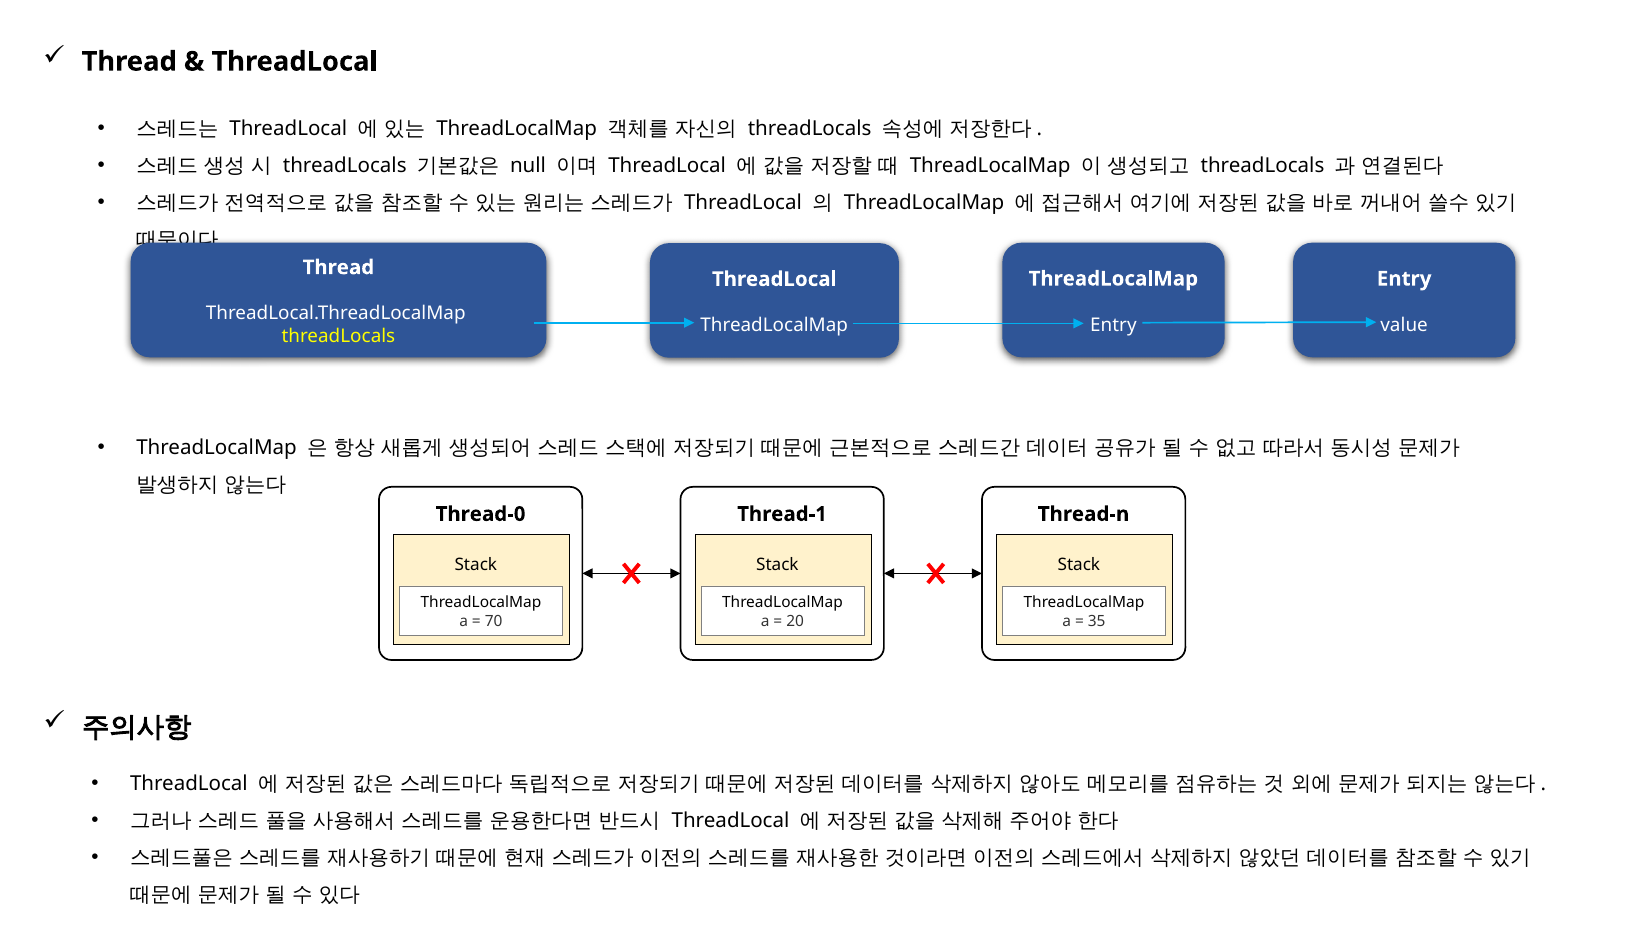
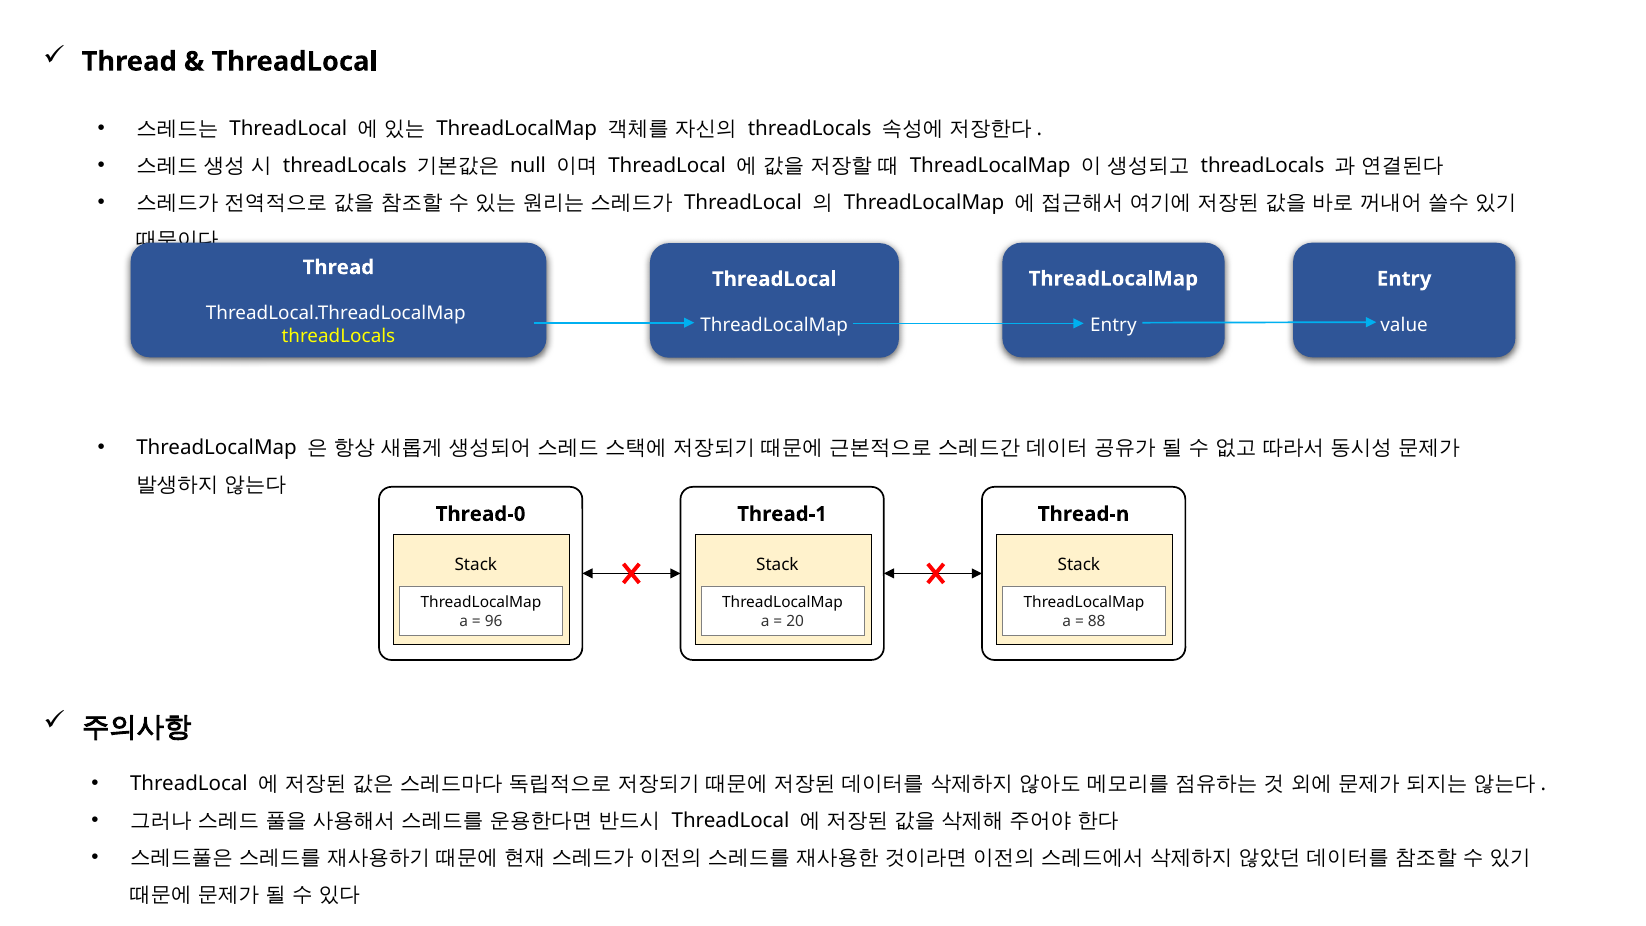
70: 70 -> 96 (494, 621)
35: 35 -> 88 (1097, 621)
